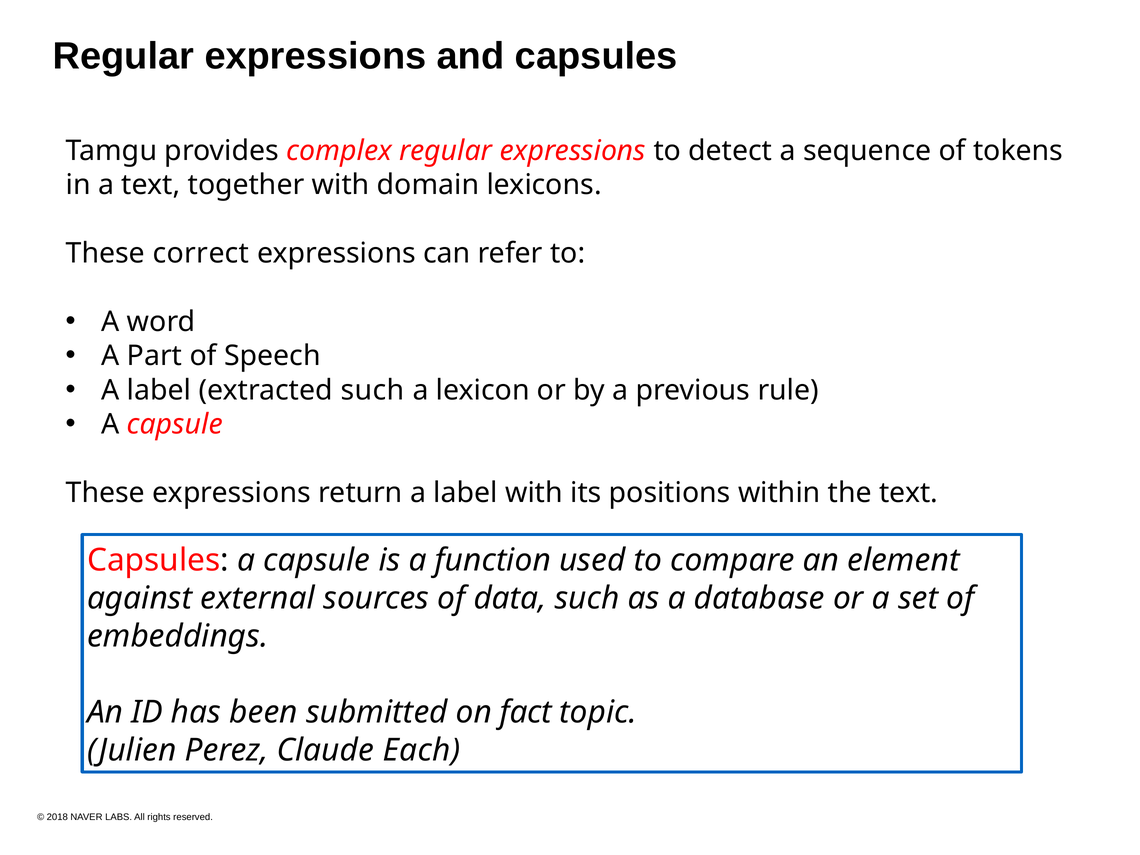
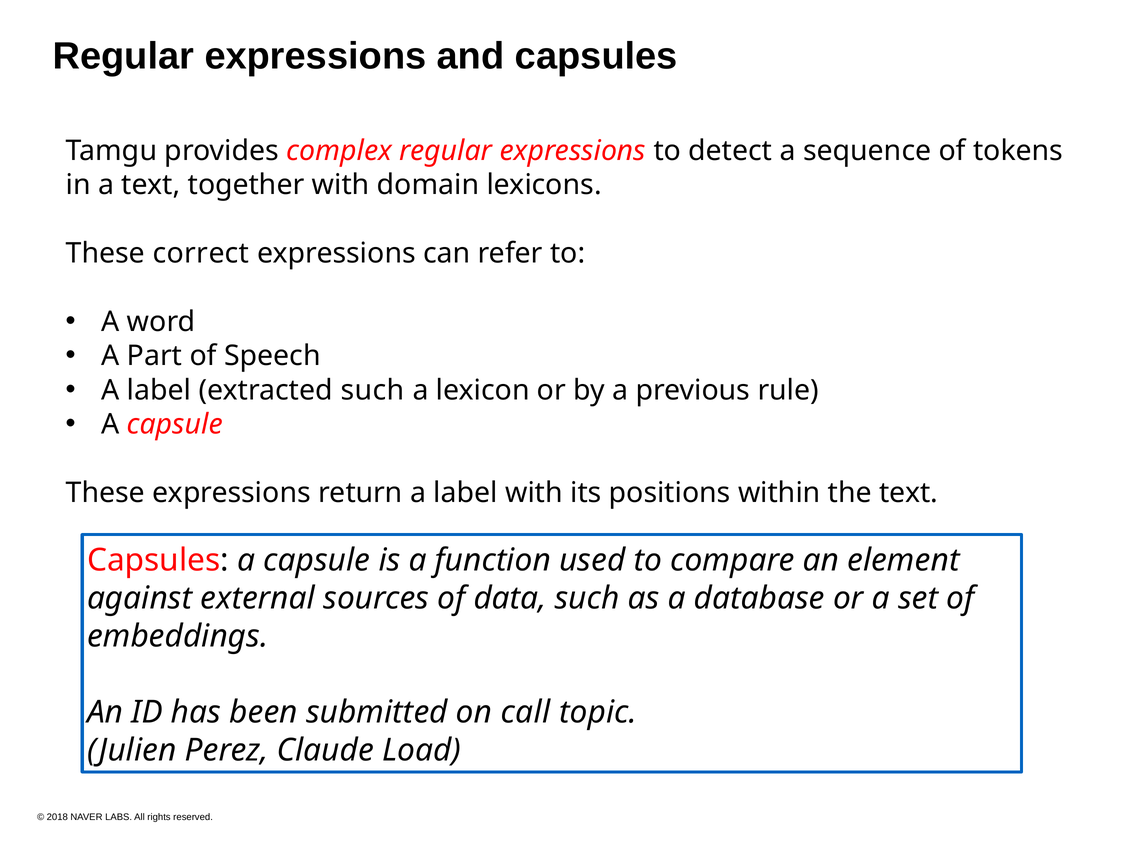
fact: fact -> call (526, 713)
Each: Each -> Load (422, 751)
